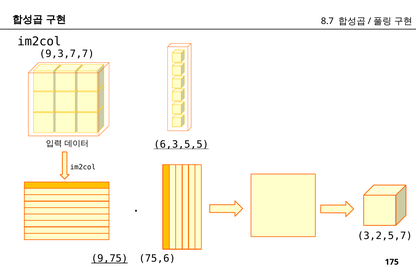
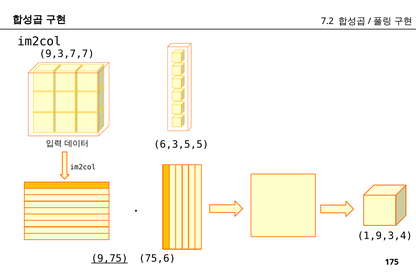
8.7: 8.7 -> 7.2 (327, 21)
6,3,5,5 underline: present -> none (181, 145)
3,2,5,7: 3,2,5,7 -> 1,9,3,4 (385, 236)
